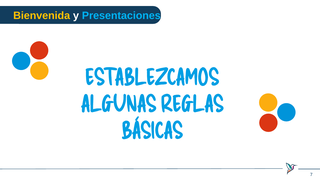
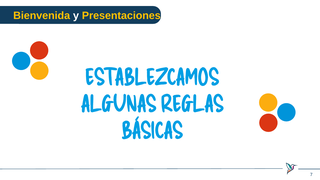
Presentaciones colour: light blue -> yellow (121, 16)
